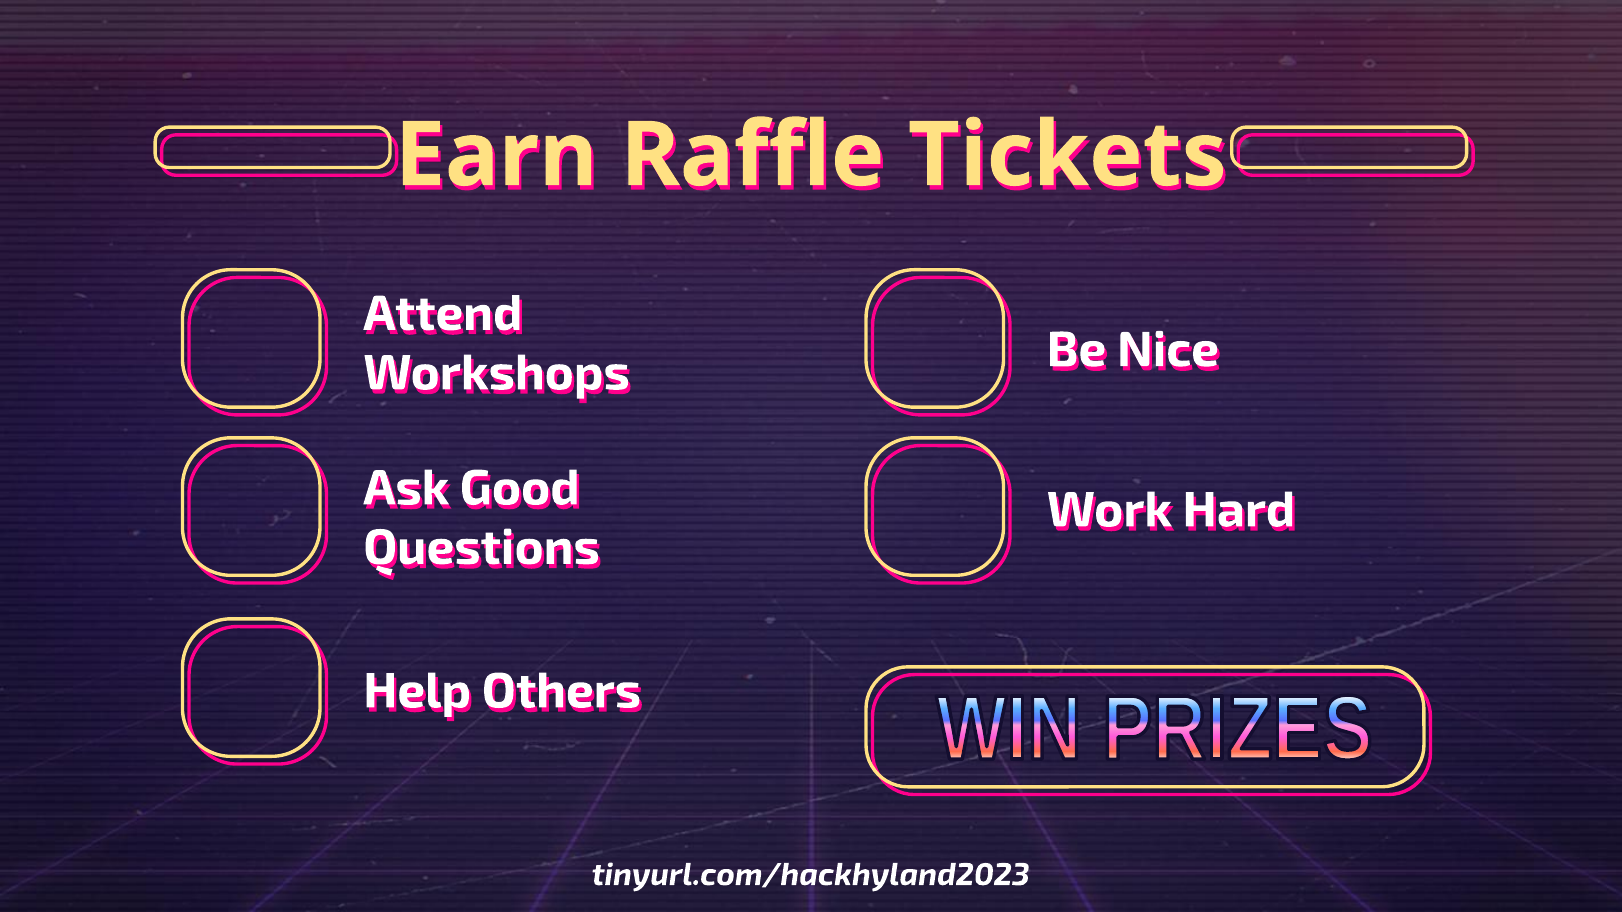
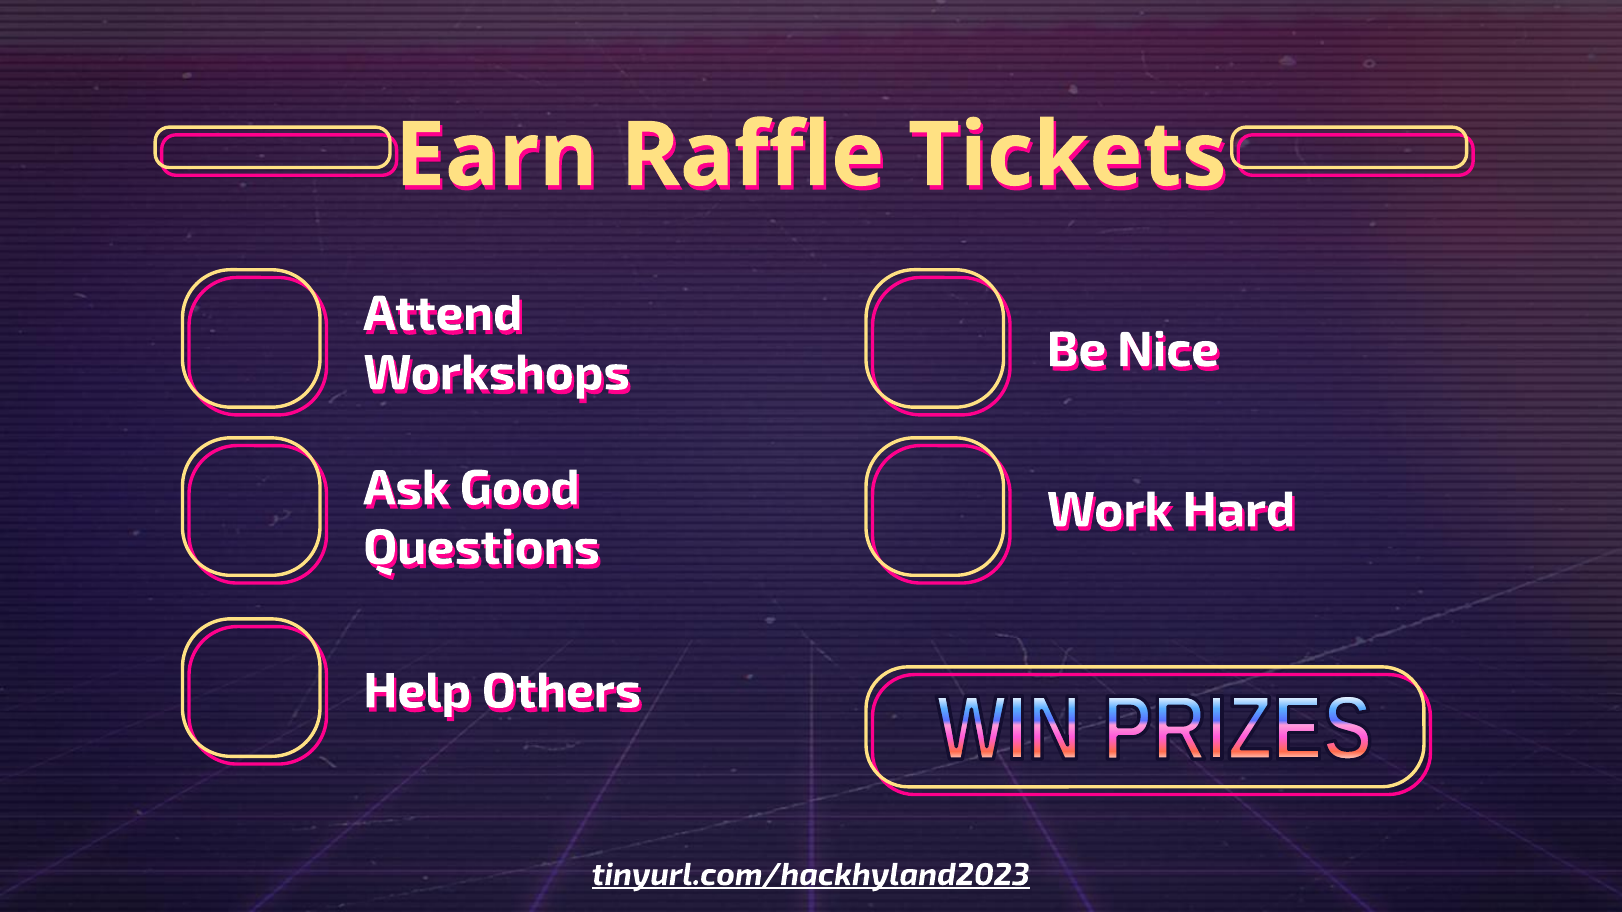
tinyurl.com/hackhyland2023 underline: none -> present (811, 875)
